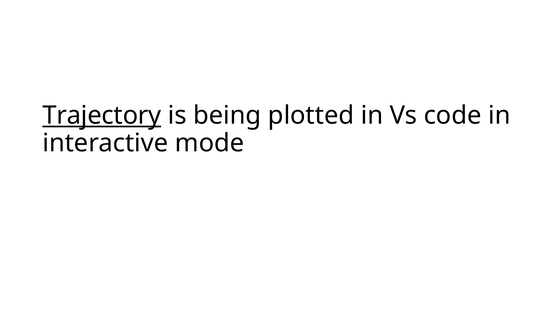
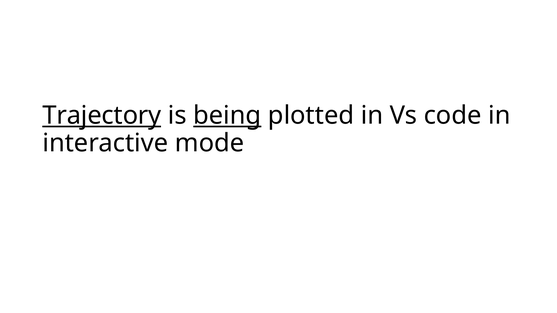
being underline: none -> present (227, 116)
